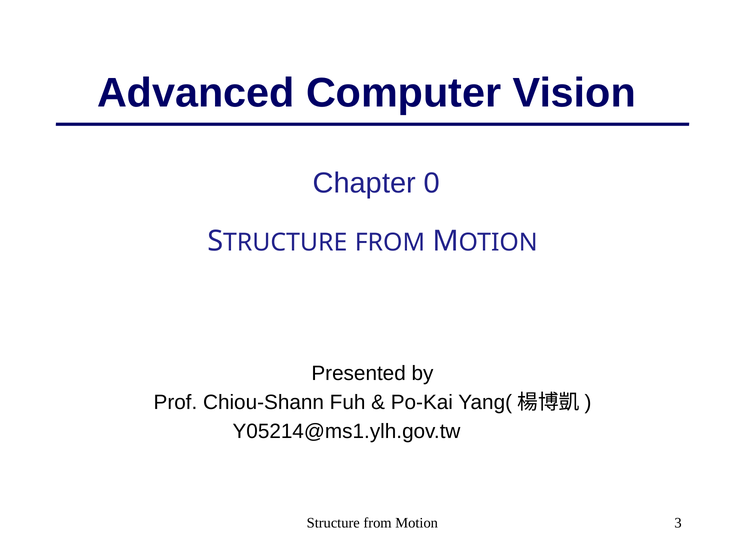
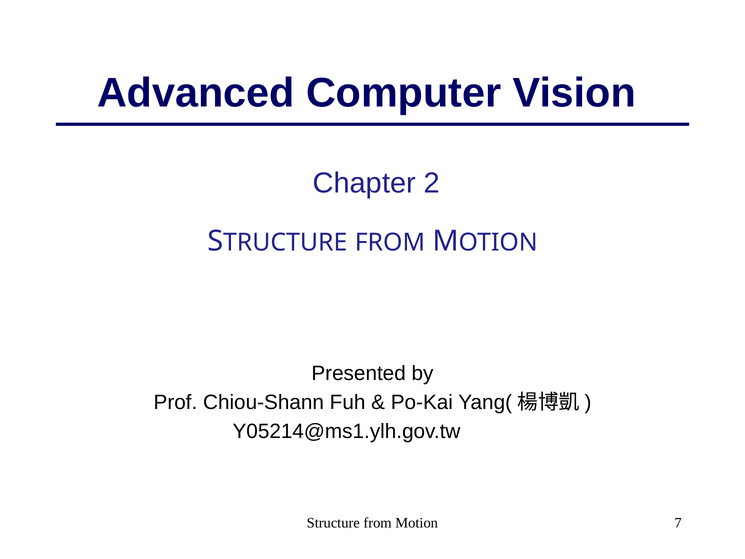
0: 0 -> 2 (432, 183)
3: 3 -> 7 (678, 523)
